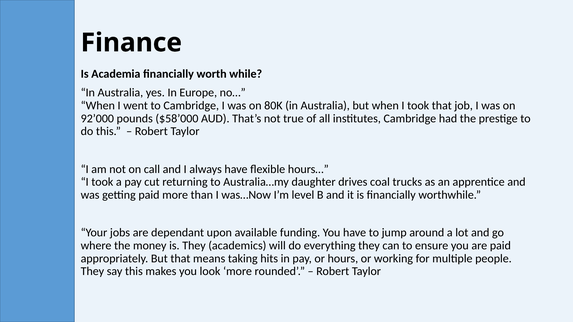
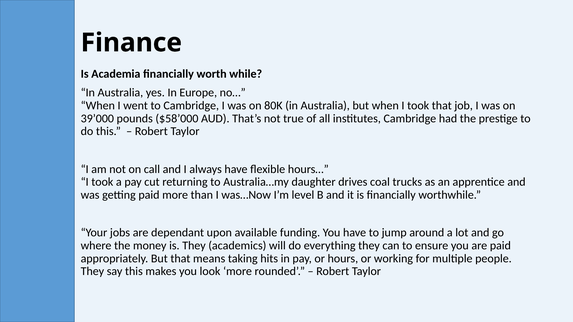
92’000: 92’000 -> 39’000 (97, 119)
